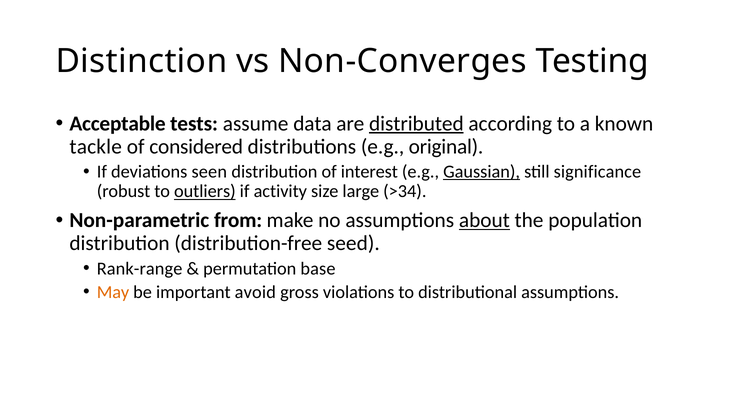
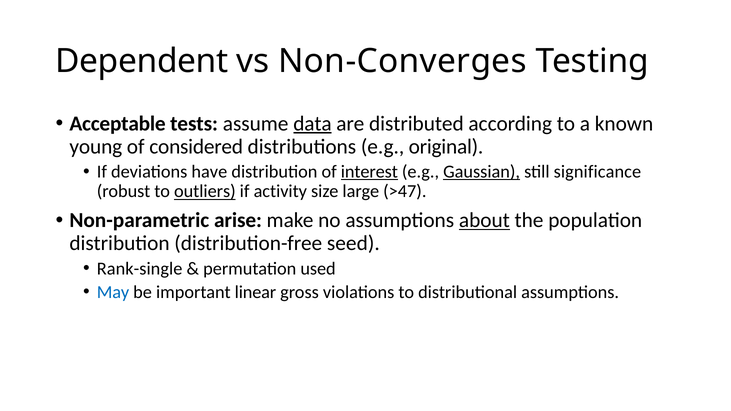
Distinction: Distinction -> Dependent (142, 61)
data underline: none -> present (312, 124)
distributed underline: present -> none (416, 124)
tackle: tackle -> young (96, 147)
seen: seen -> have (209, 172)
interest underline: none -> present (369, 172)
>34: >34 -> >47 (405, 192)
from: from -> arise (238, 221)
Rank-range: Rank-range -> Rank-single (140, 269)
base: base -> used (318, 269)
May colour: orange -> blue (113, 292)
avoid: avoid -> linear (255, 292)
